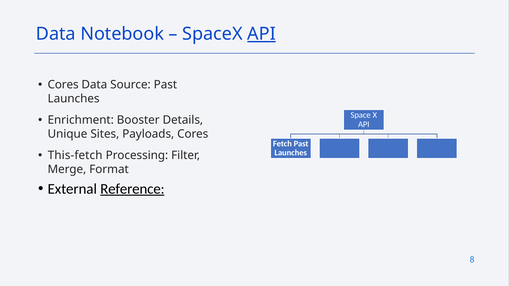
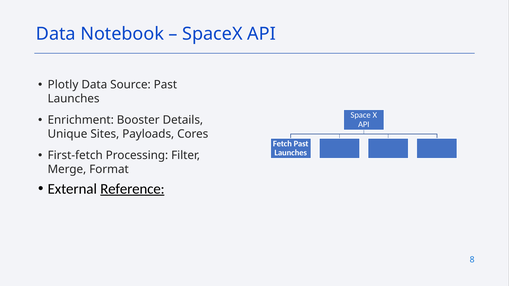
API underline: present -> none (262, 34)
Cores: Cores -> Plotly (63, 85)
This-fetch: This-fetch -> First-fetch (75, 156)
